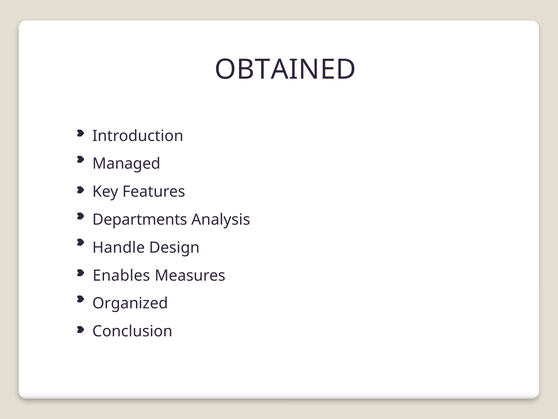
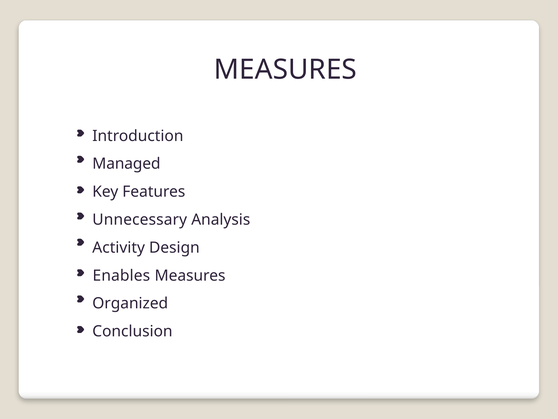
OBTAINED: OBTAINED -> MEASURES (285, 69)
Departments: Departments -> Unnecessary (140, 219)
Handle: Handle -> Activity (119, 247)
